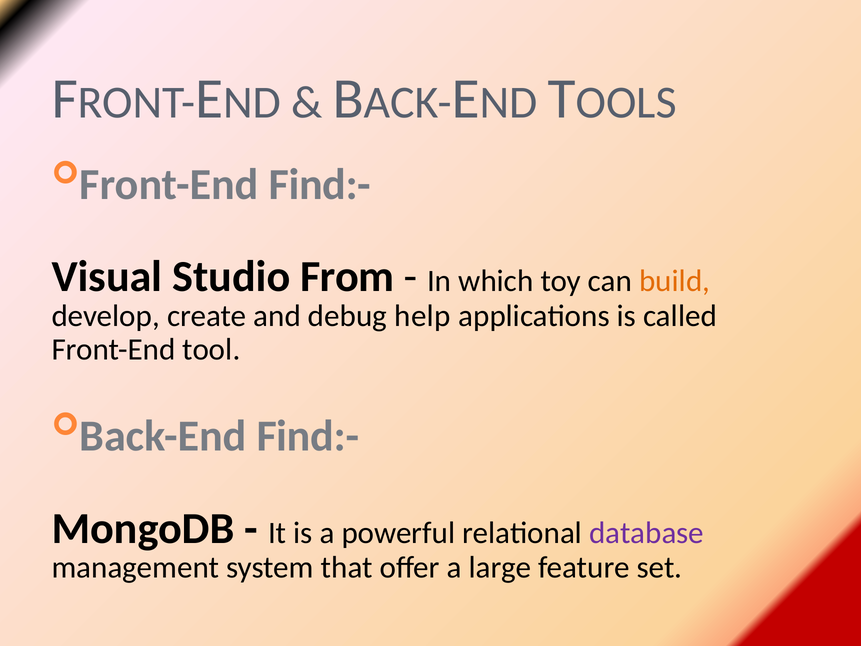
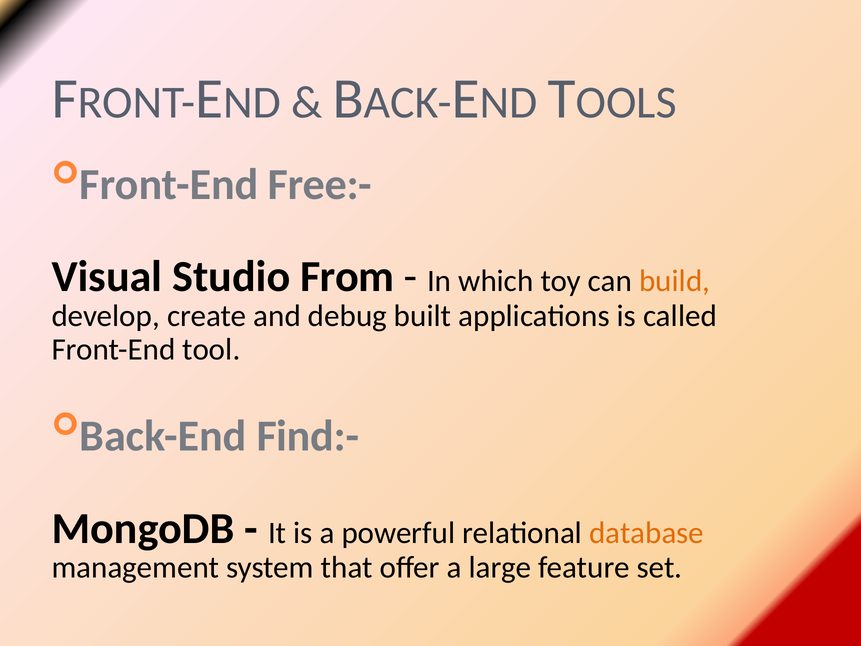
Front-End Find:-: Find:- -> Free:- (320, 185)
help: help -> built (423, 316)
database colour: purple -> orange (647, 533)
